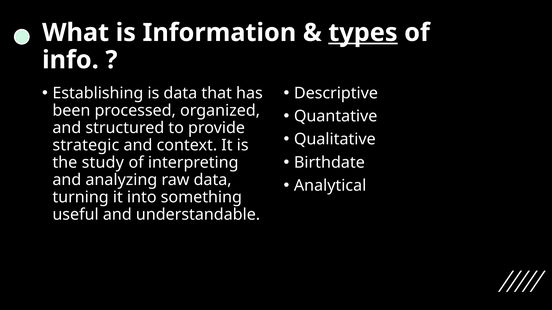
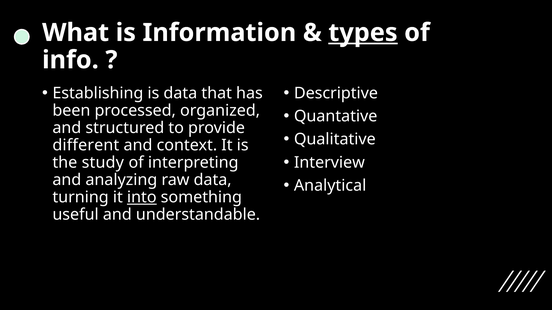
strategic: strategic -> different (86, 145)
Birthdate: Birthdate -> Interview (329, 163)
into underline: none -> present (142, 197)
